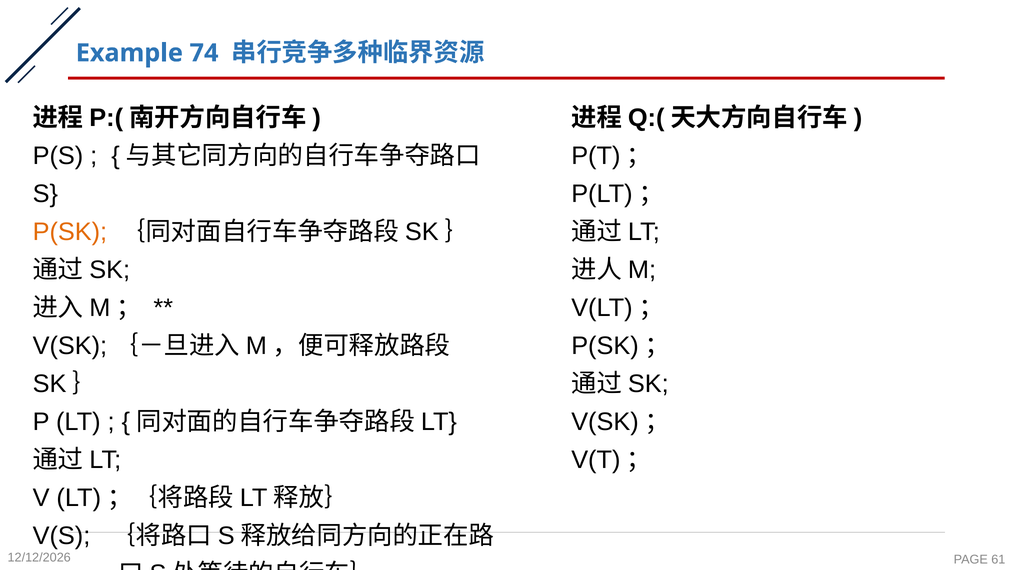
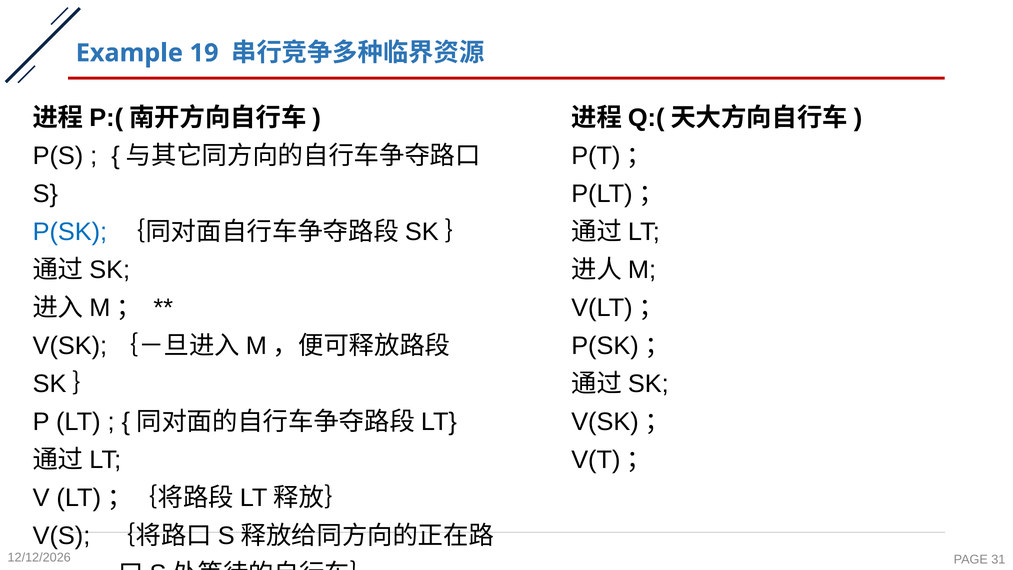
74: 74 -> 19 (204, 53)
P(SK colour: orange -> blue (70, 232)
61: 61 -> 31 (998, 559)
